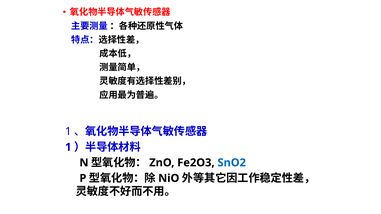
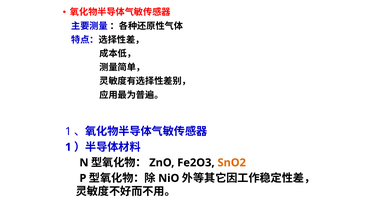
SnO2 colour: blue -> orange (232, 163)
